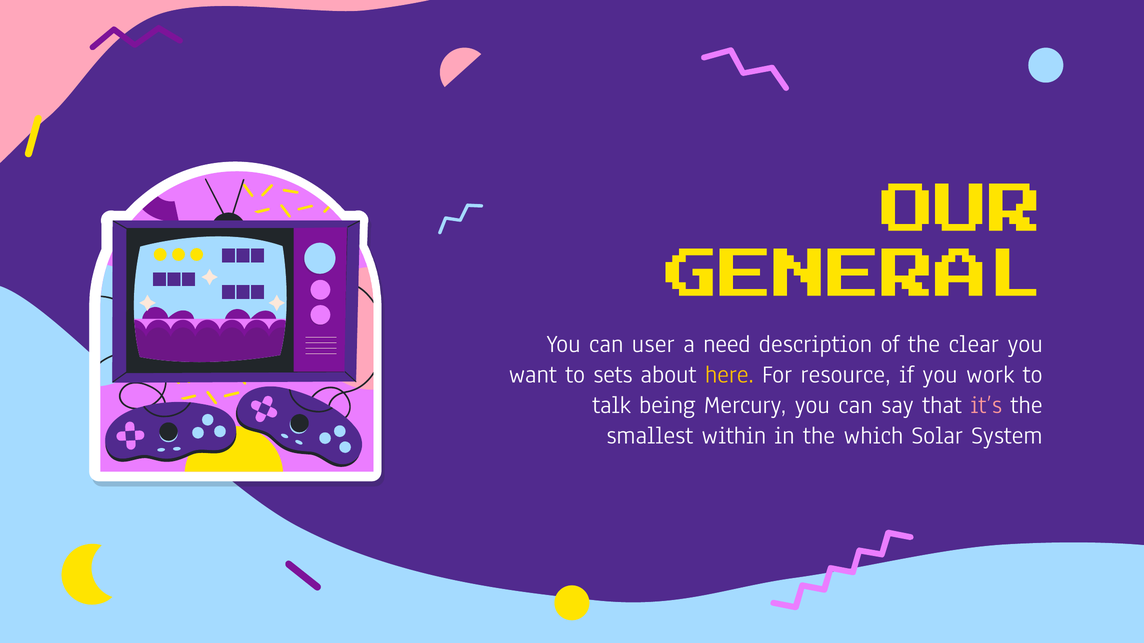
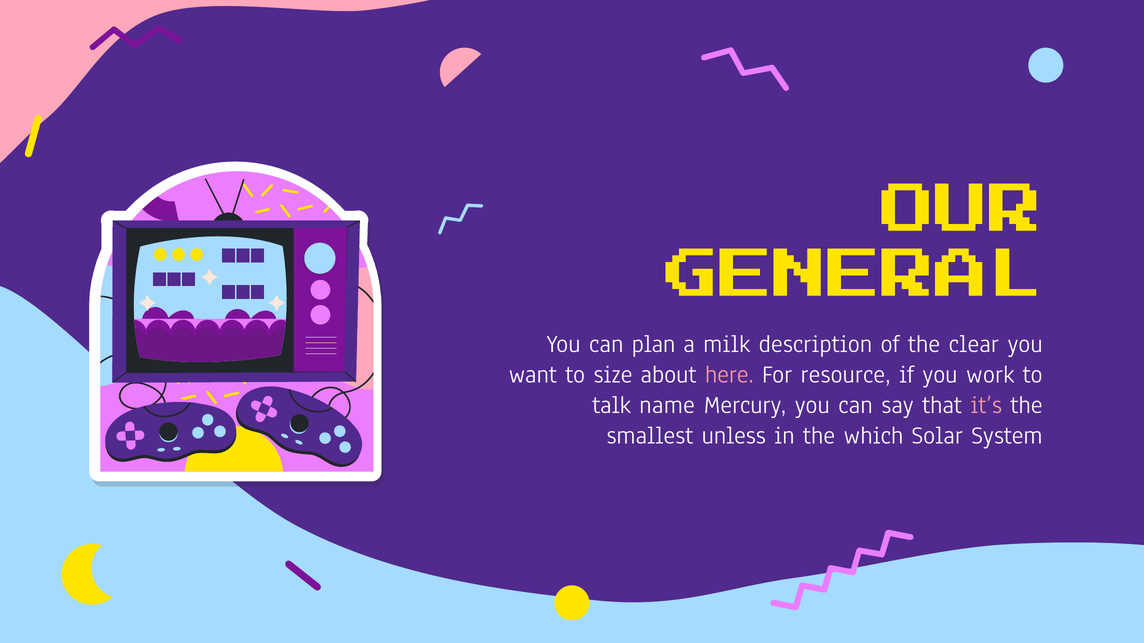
user: user -> plan (654, 344)
need: need -> milk (727, 344)
sets: sets -> size (613, 375)
here colour: yellow -> pink (729, 375)
being: being -> name (667, 405)
within: within -> unless (734, 436)
